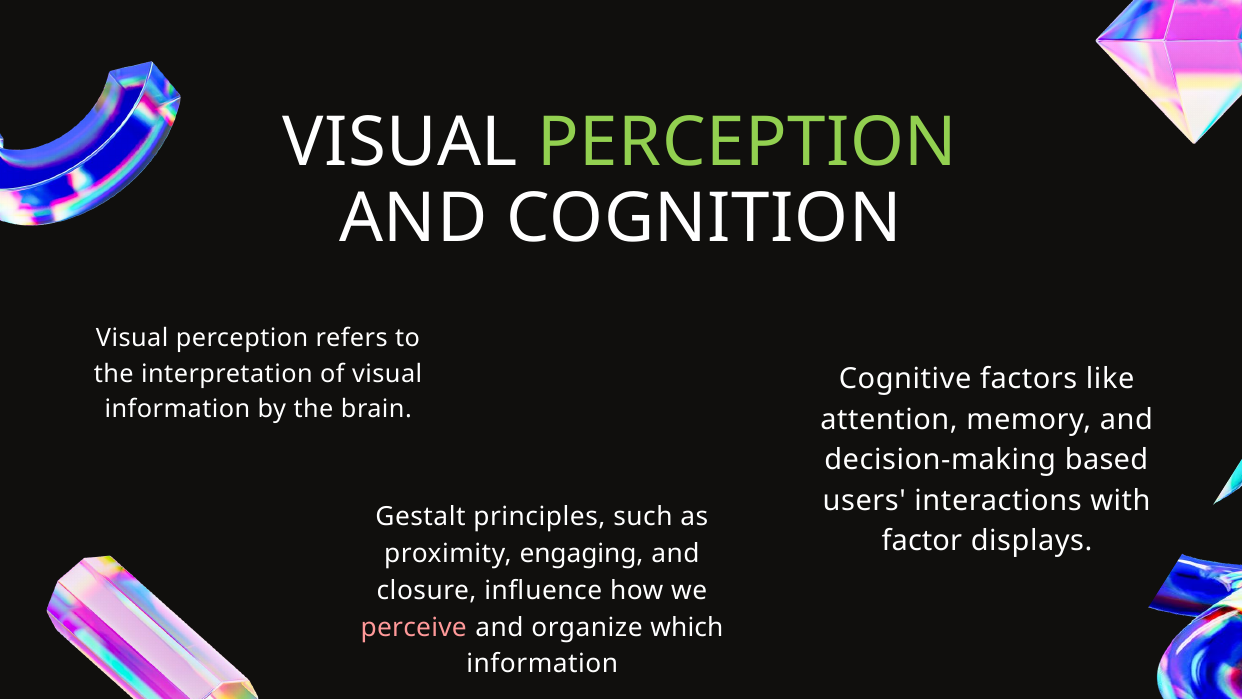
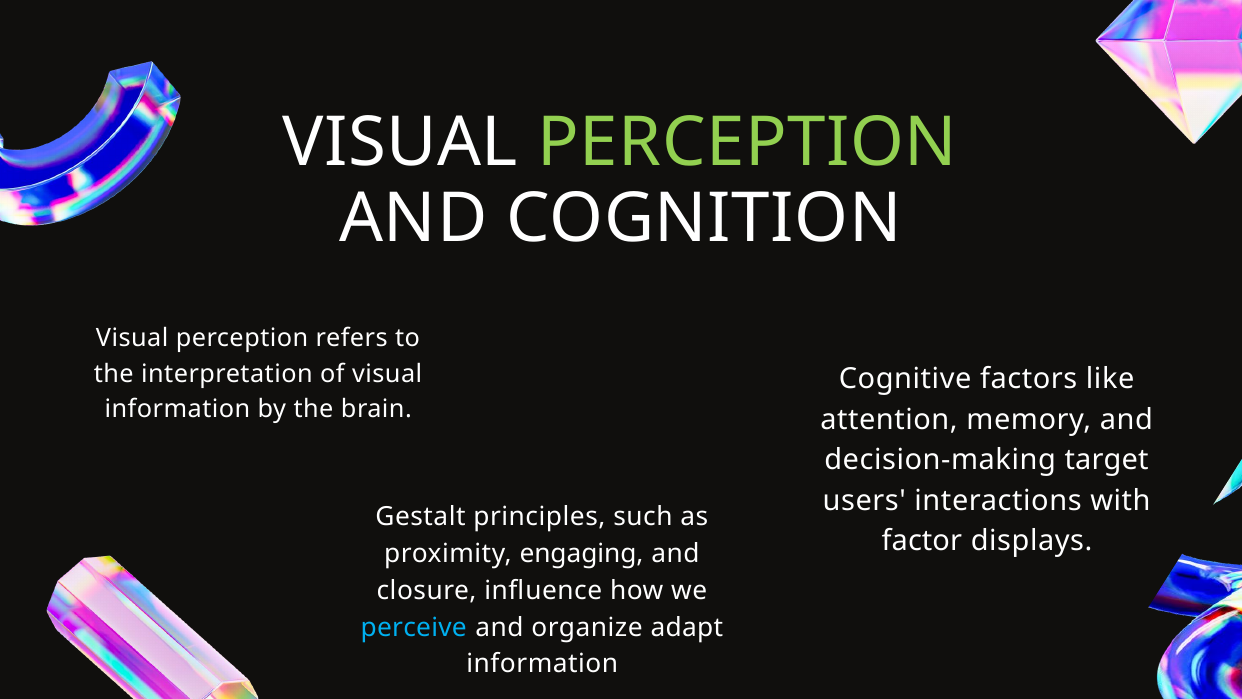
based: based -> target (1107, 460)
perceive colour: pink -> light blue (414, 627)
which: which -> adapt (687, 627)
